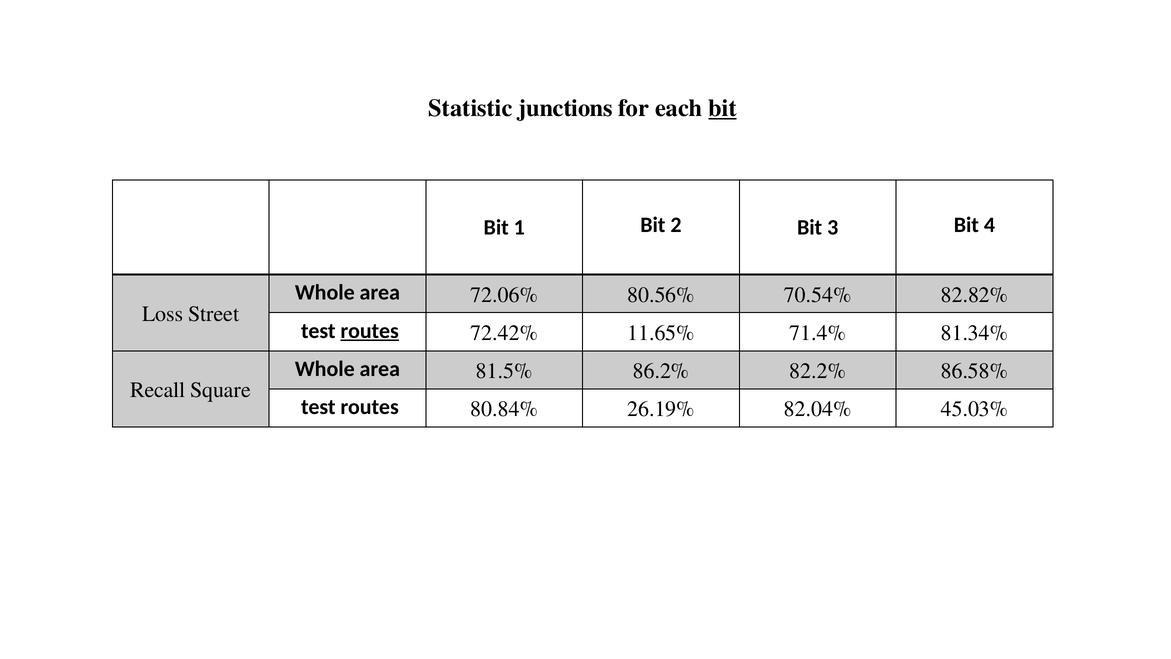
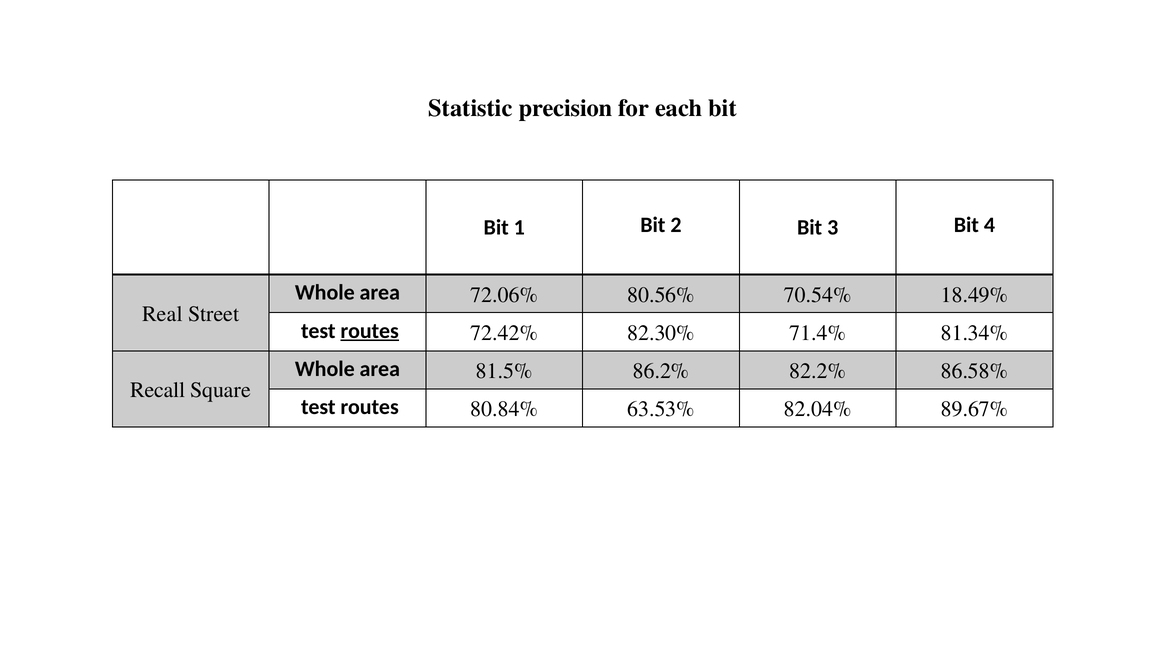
junctions: junctions -> precision (566, 108)
bit underline: present -> none (723, 108)
82.82%: 82.82% -> 18.49% (974, 295)
Loss: Loss -> Real (162, 314)
11.65%: 11.65% -> 82.30% (661, 333)
26.19%: 26.19% -> 63.53% (661, 409)
45.03%: 45.03% -> 89.67% (974, 409)
